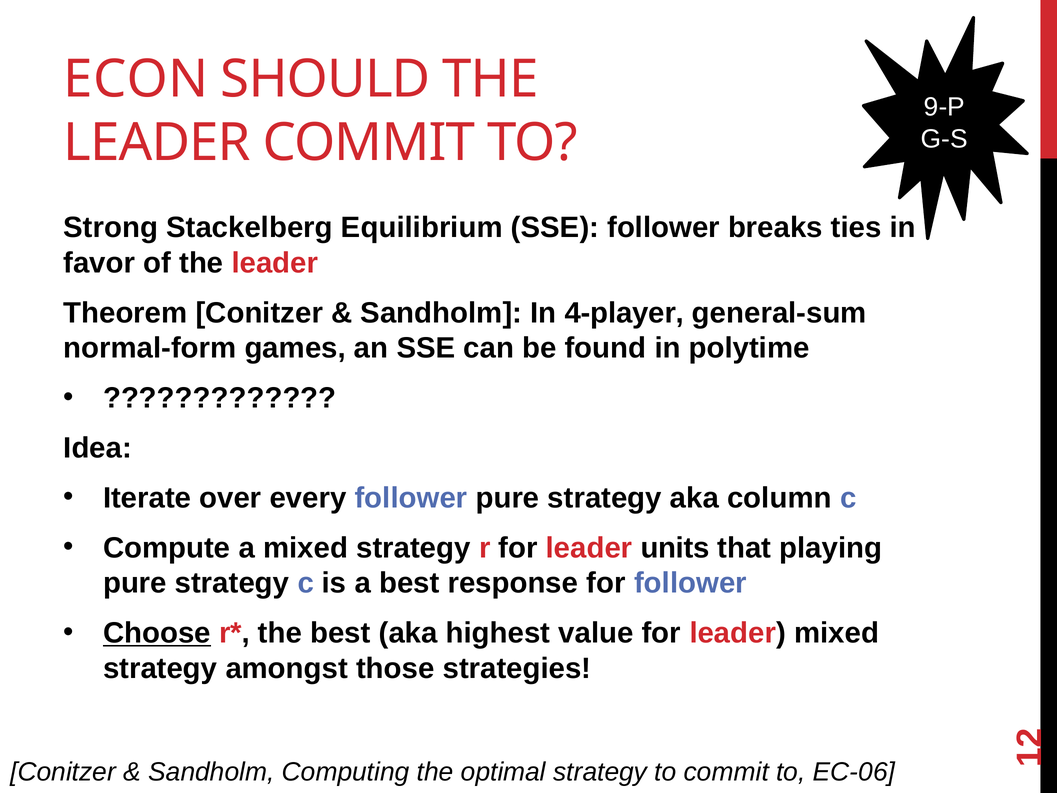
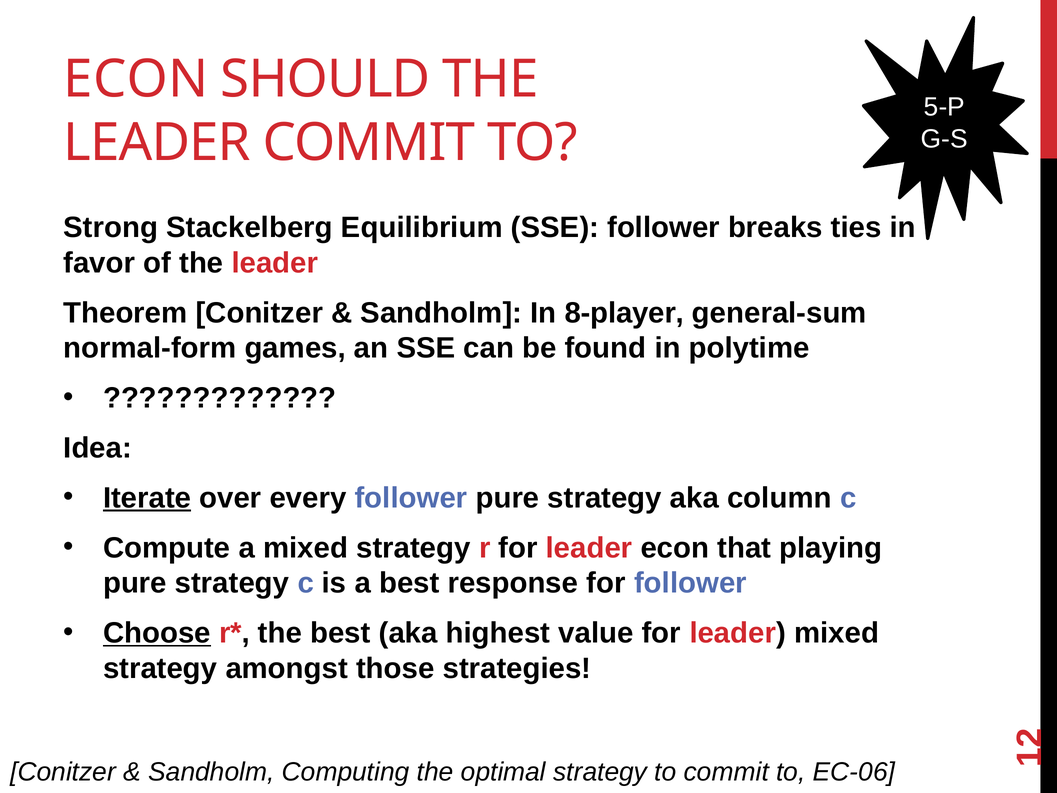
9-P: 9-P -> 5-P (944, 107)
4-player: 4-player -> 8-player (624, 313)
Iterate underline: none -> present (147, 498)
leader units: units -> econ (675, 548)
